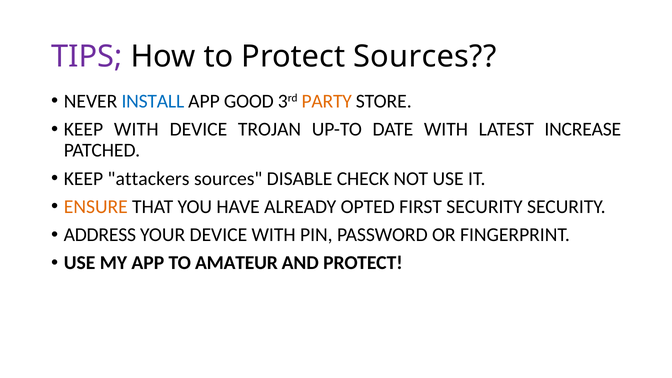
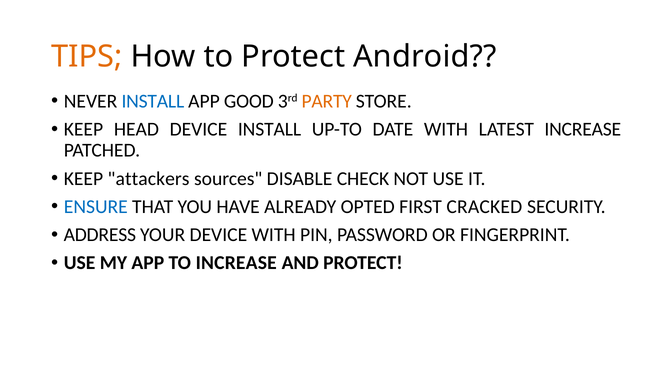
TIPS colour: purple -> orange (87, 56)
Protect Sources: Sources -> Android (425, 56)
KEEP WITH: WITH -> HEAD (136, 129)
DEVICE TROJAN: TROJAN -> INSTALL (270, 129)
ENSURE colour: orange -> blue (96, 207)
FIRST SECURITY: SECURITY -> CRACKED (484, 207)
TO AMATEUR: AMATEUR -> INCREASE (236, 263)
